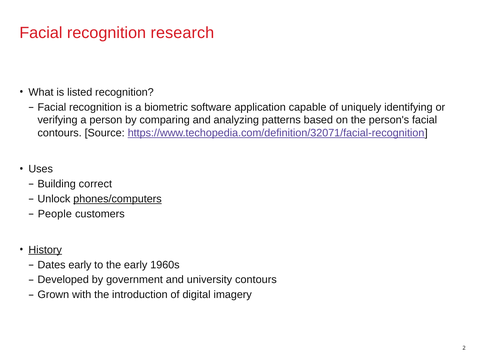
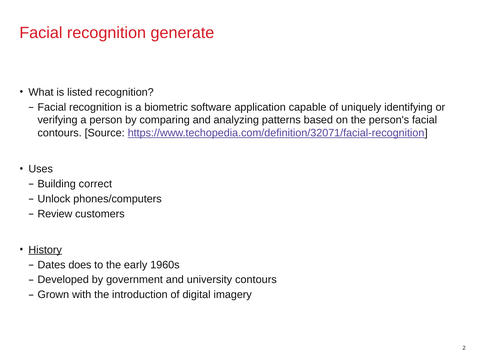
research: research -> generate (182, 33)
phones/computers underline: present -> none (117, 199)
People: People -> Review (55, 214)
Dates early: early -> does (80, 265)
